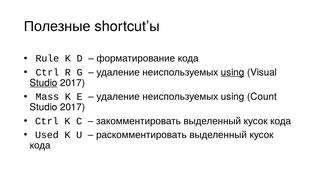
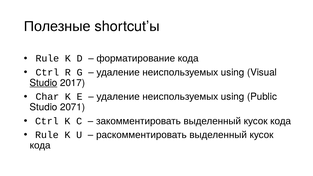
using underline: present -> none (233, 72)
Mass: Mass -> Char (47, 97)
Count: Count -> Public (262, 97)
2017: 2017 -> 2071 (73, 107)
Used: Used -> Rule (47, 135)
